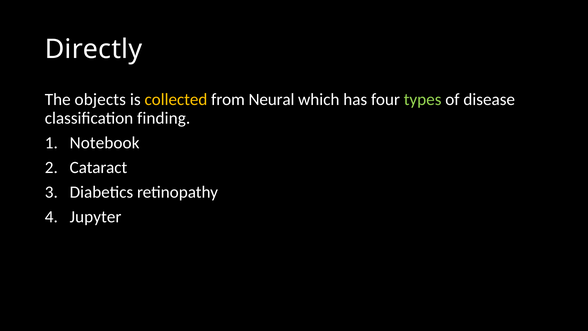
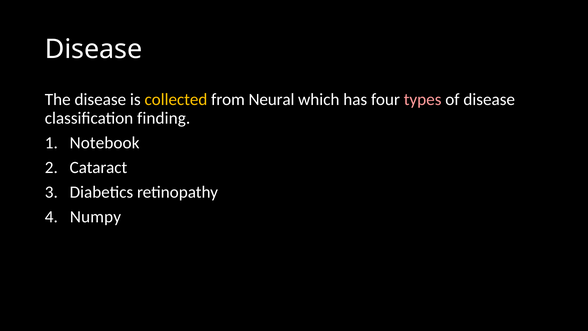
Directly: Directly -> Disease (94, 49)
The objects: objects -> disease (100, 99)
types colour: light green -> pink (423, 99)
Jupyter: Jupyter -> Numpy (95, 217)
